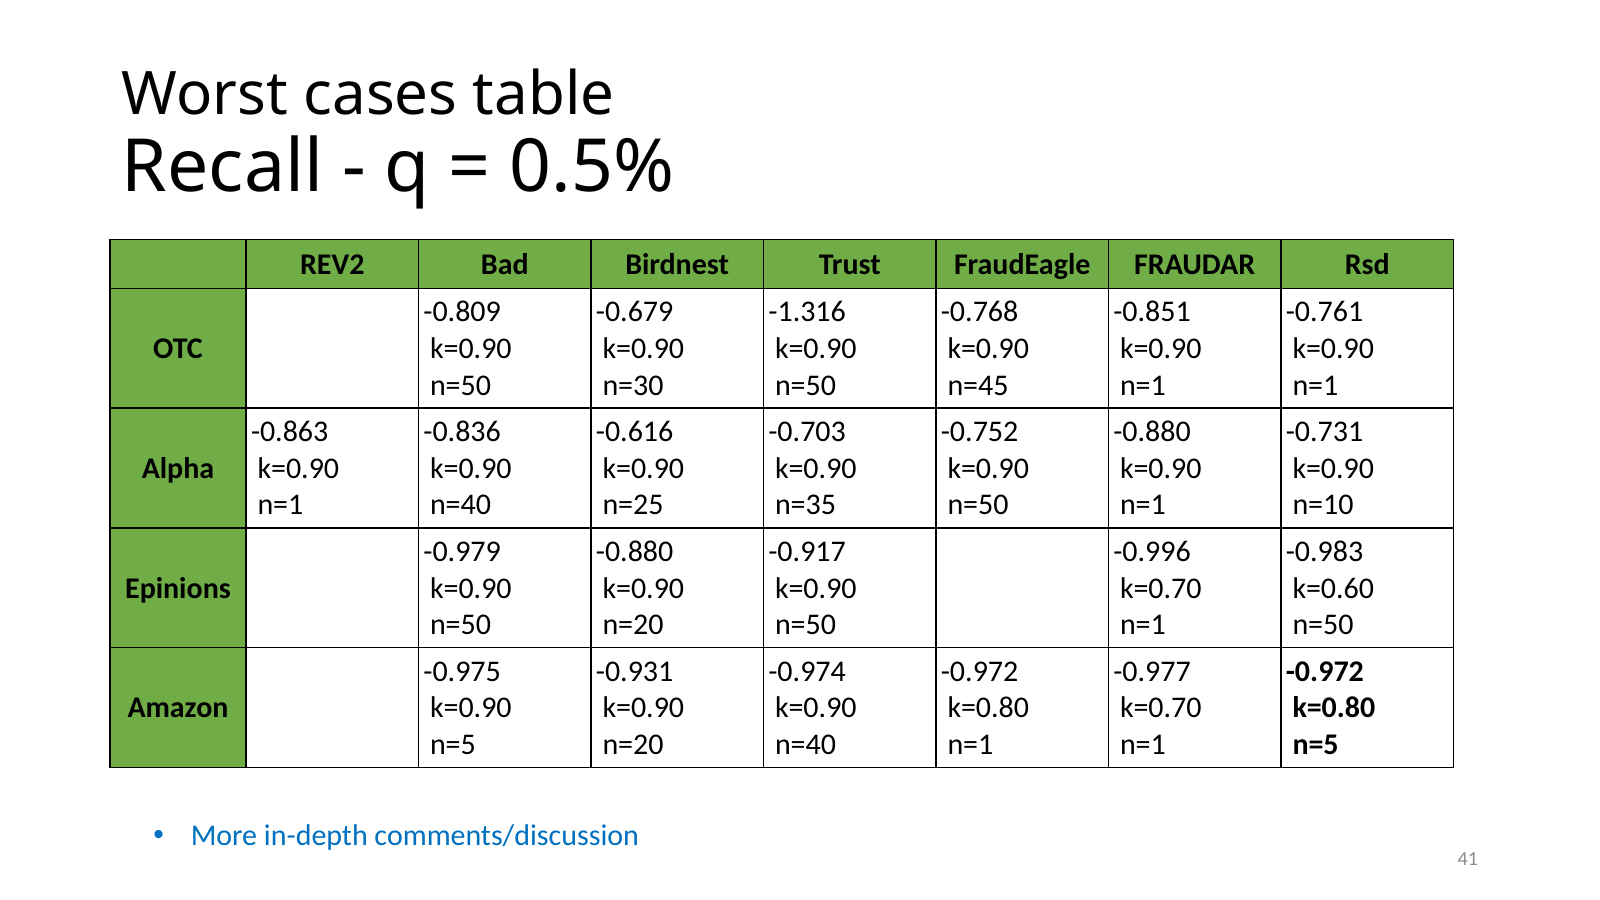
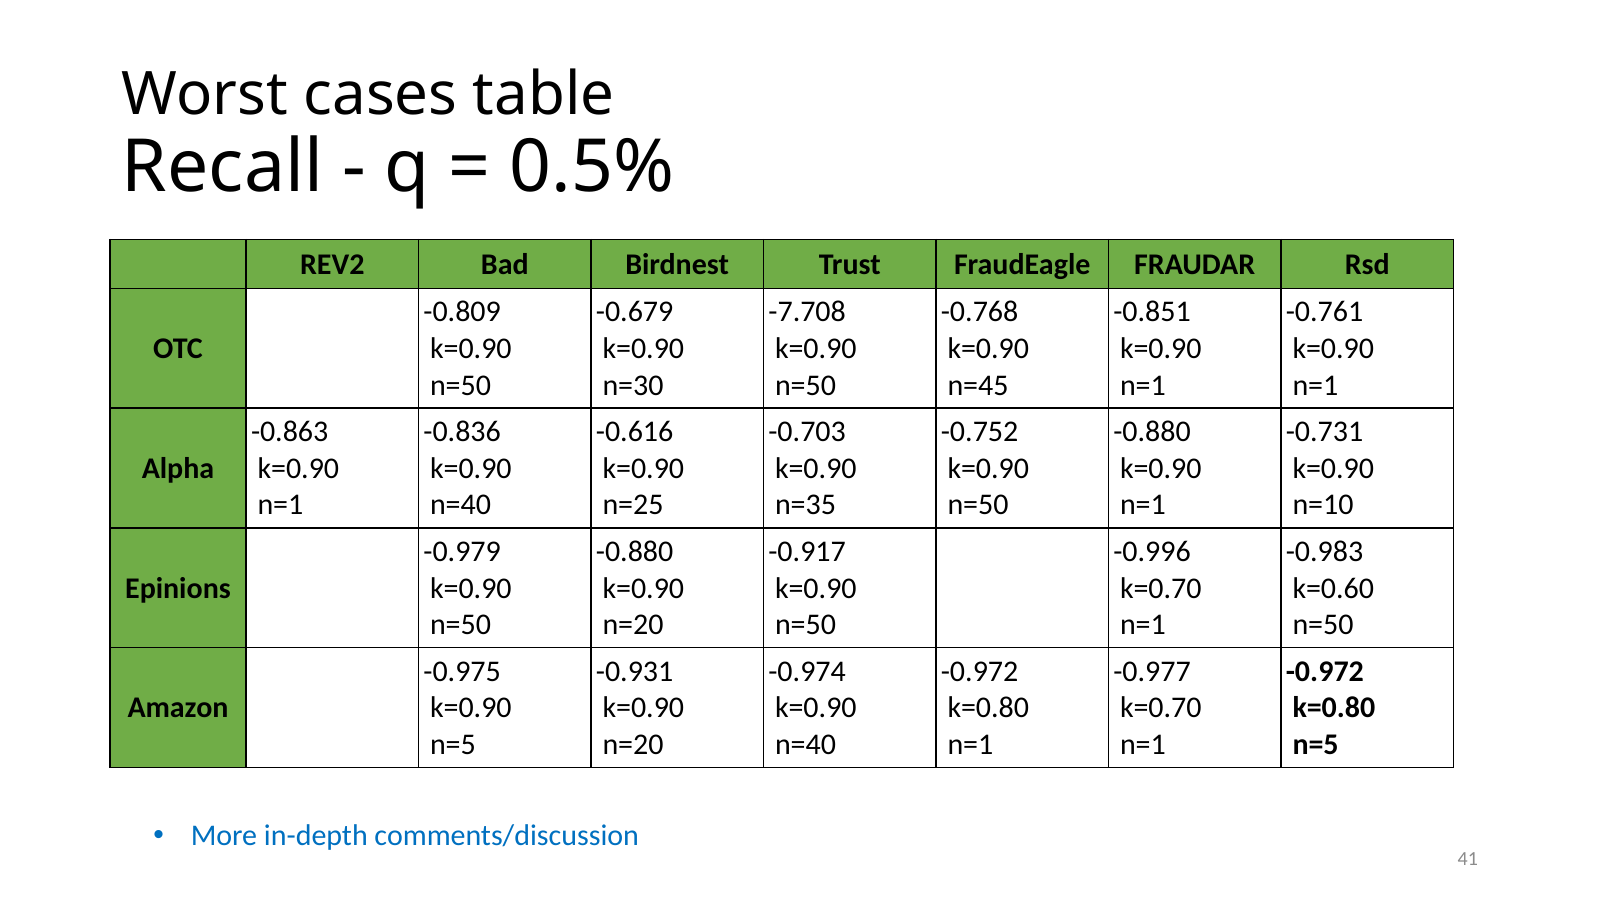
-1.316: -1.316 -> -7.708 (807, 312)
